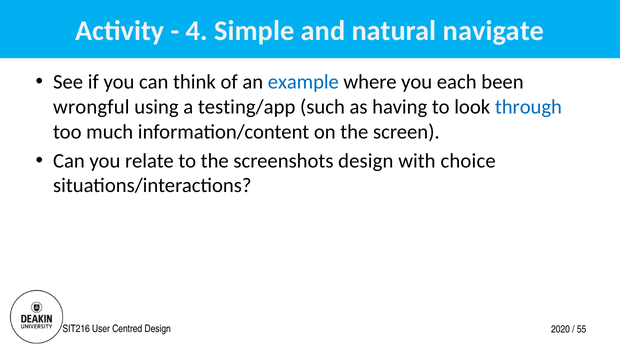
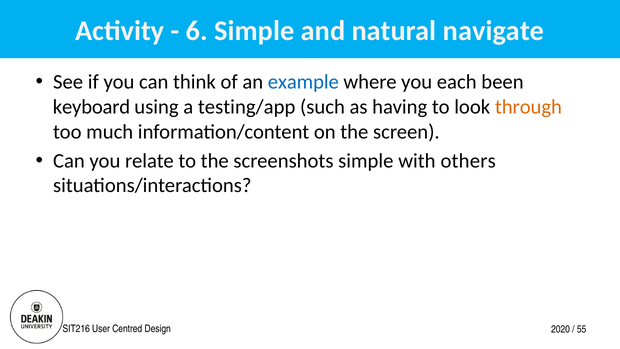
4: 4 -> 6 (197, 31)
wrongful: wrongful -> keyboard (91, 107)
through colour: blue -> orange (528, 107)
screenshots design: design -> simple (366, 161)
choice: choice -> others (468, 161)
